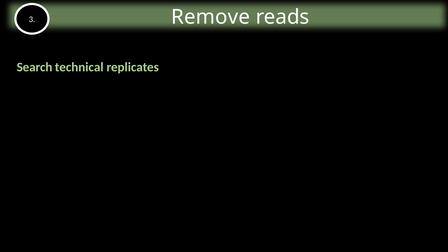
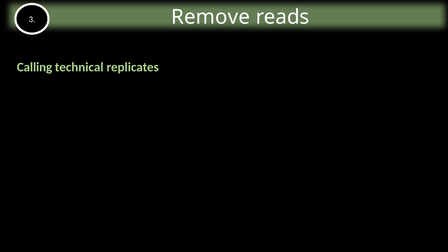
Search: Search -> Calling (35, 67)
